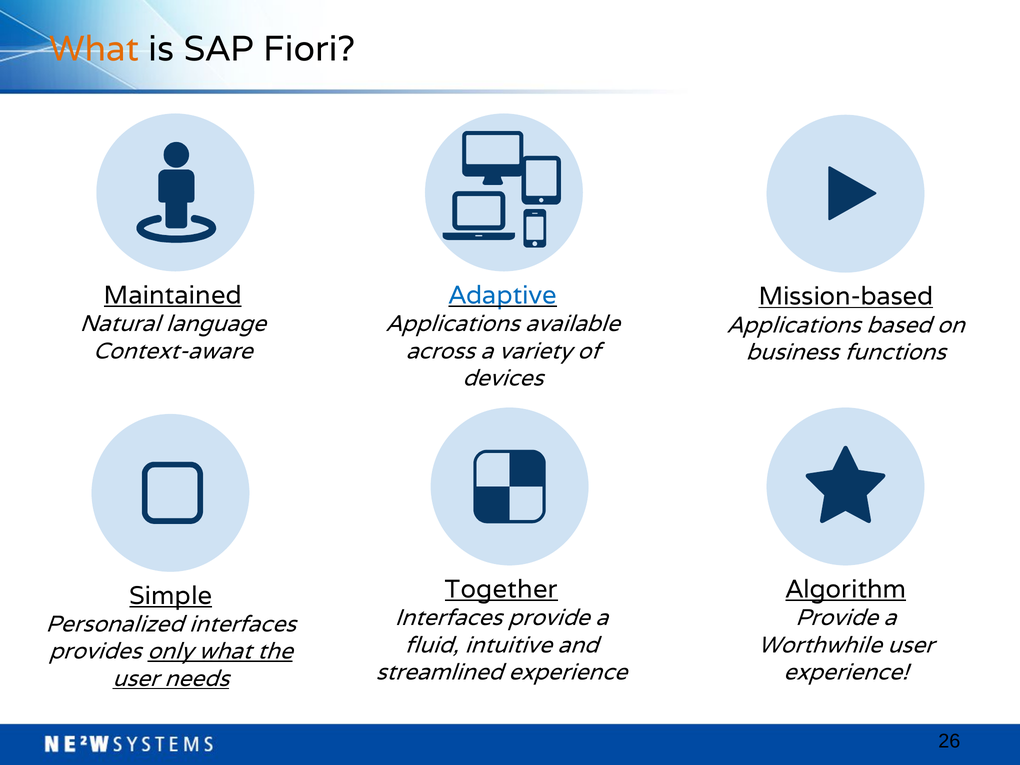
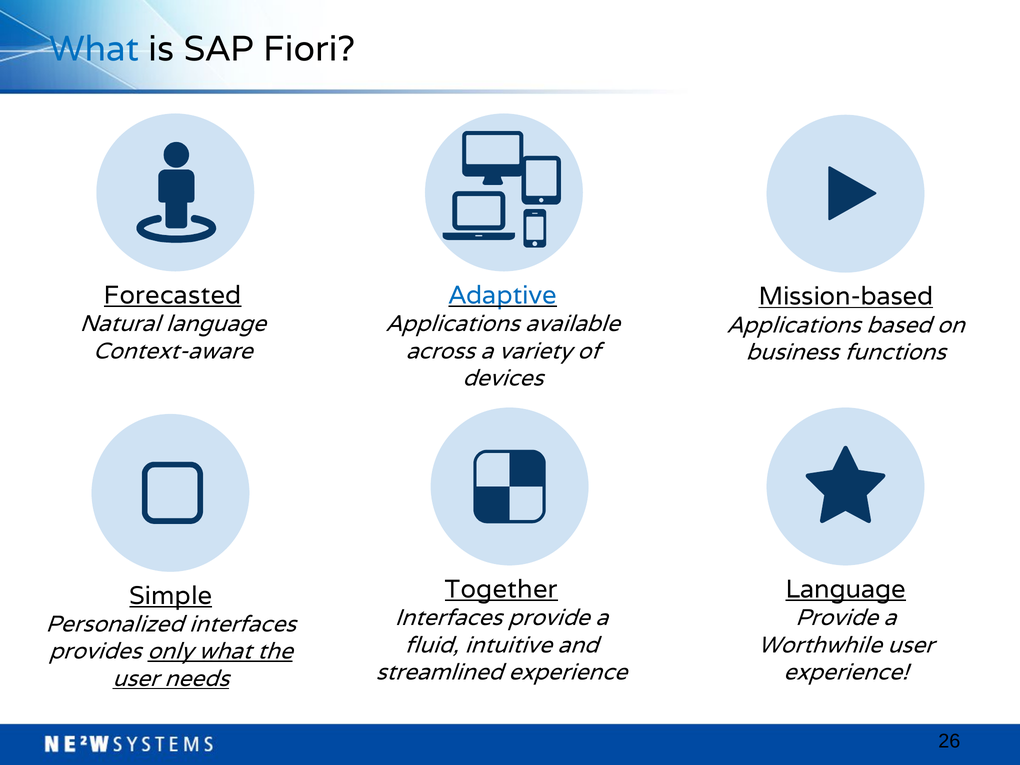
What colour: orange -> blue (94, 49)
Maintained: Maintained -> Forecasted (173, 295)
Algorithm: Algorithm -> Language (846, 589)
